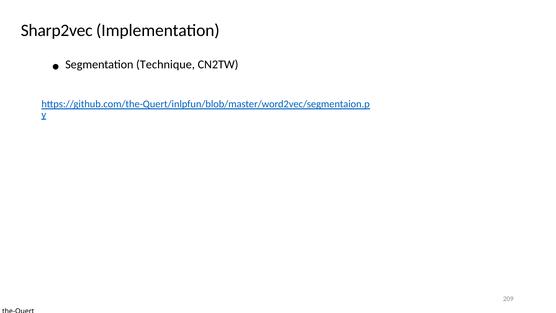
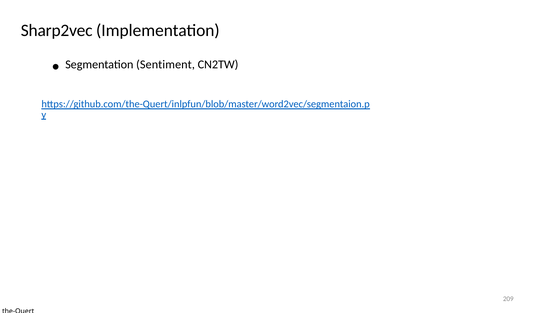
Technique: Technique -> Sentiment (166, 65)
